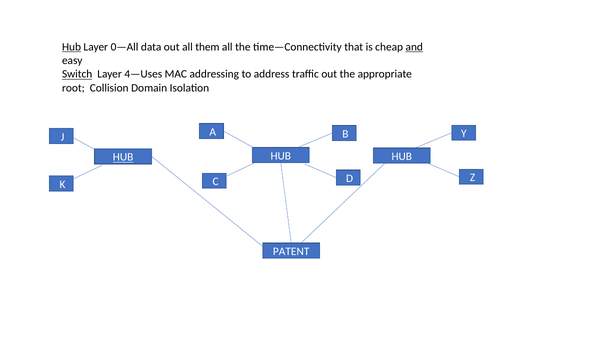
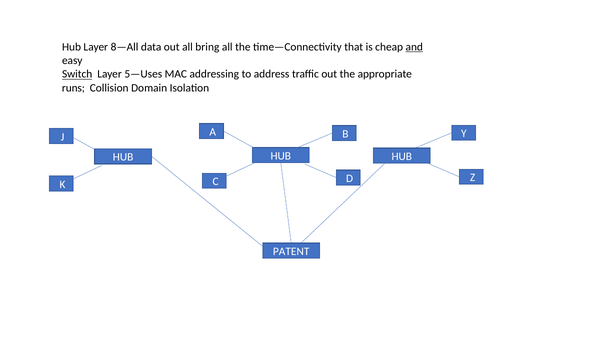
Hub underline: present -> none (71, 47)
0—All: 0—All -> 8—All (125, 47)
them: them -> bring (207, 47)
4—Uses: 4—Uses -> 5—Uses (143, 74)
root: root -> runs (73, 88)
HUB underline: present -> none (123, 157)
